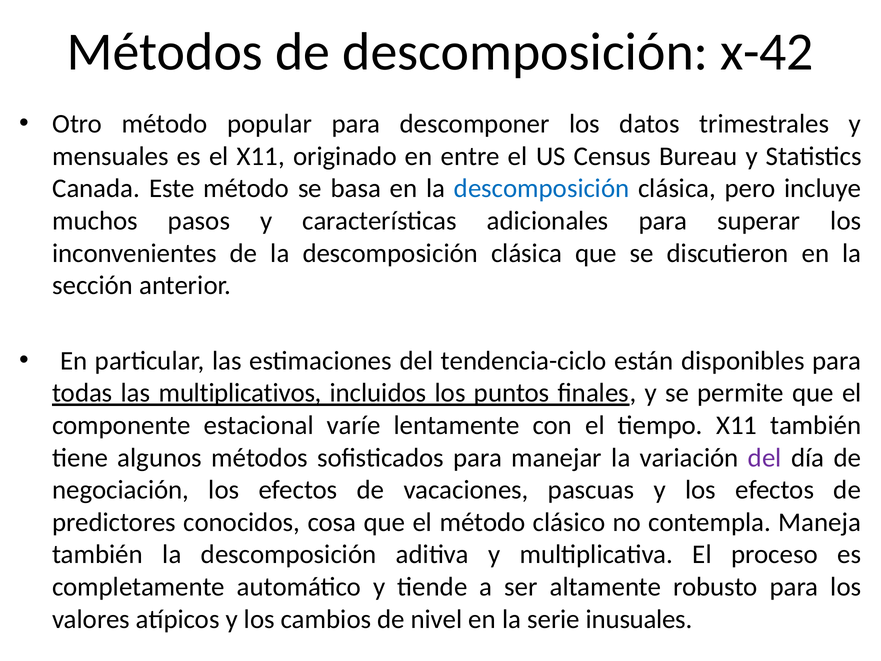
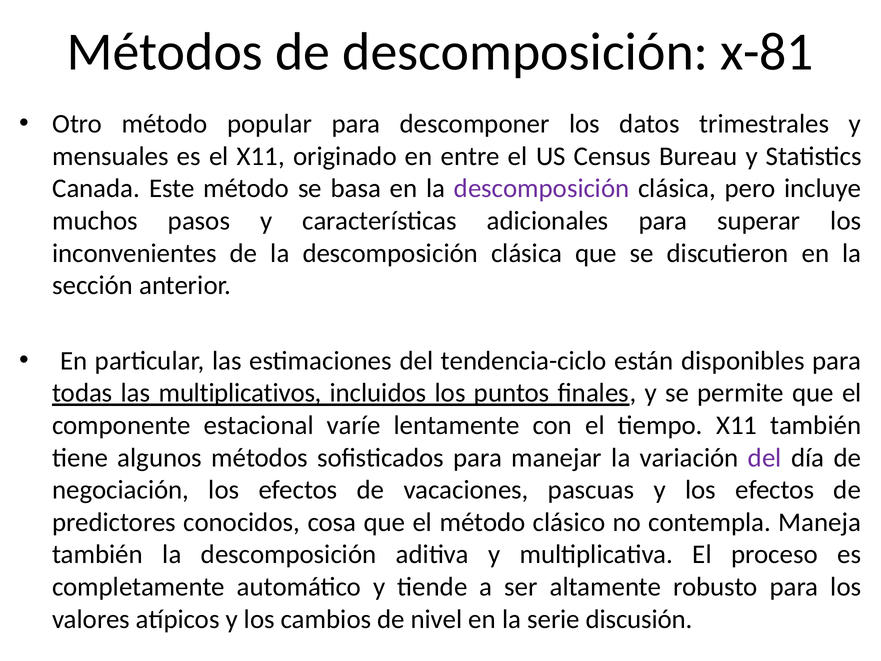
x-42: x-42 -> x-81 (767, 52)
descomposición colour: blue -> purple (542, 188)
inusuales: inusuales -> discusión (639, 619)
